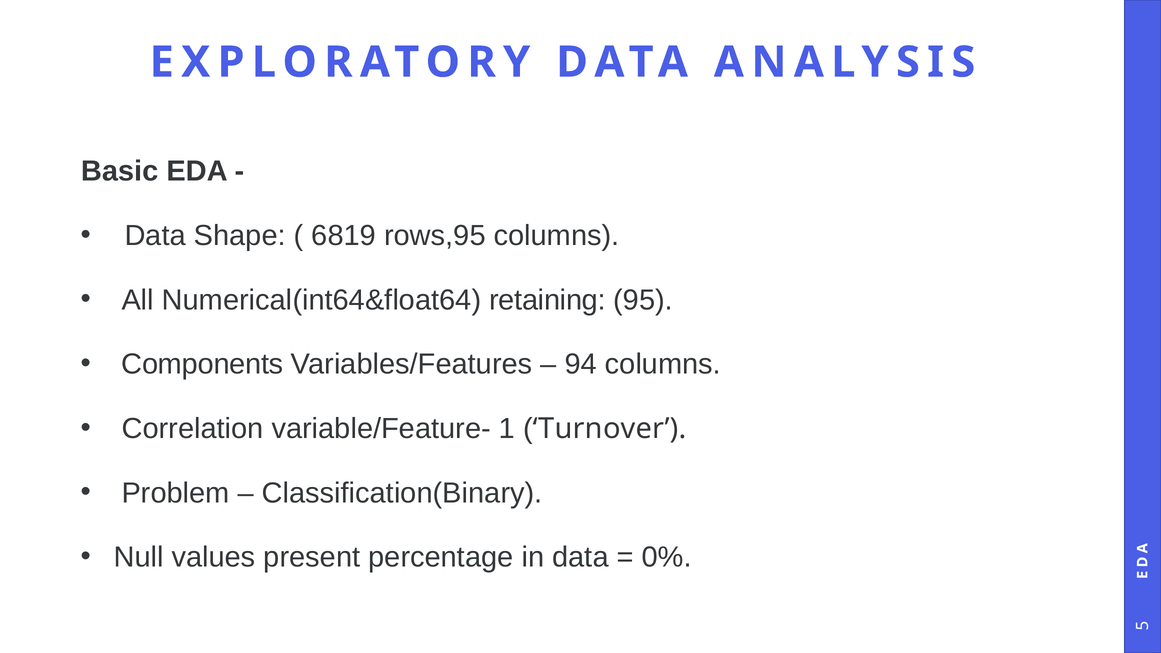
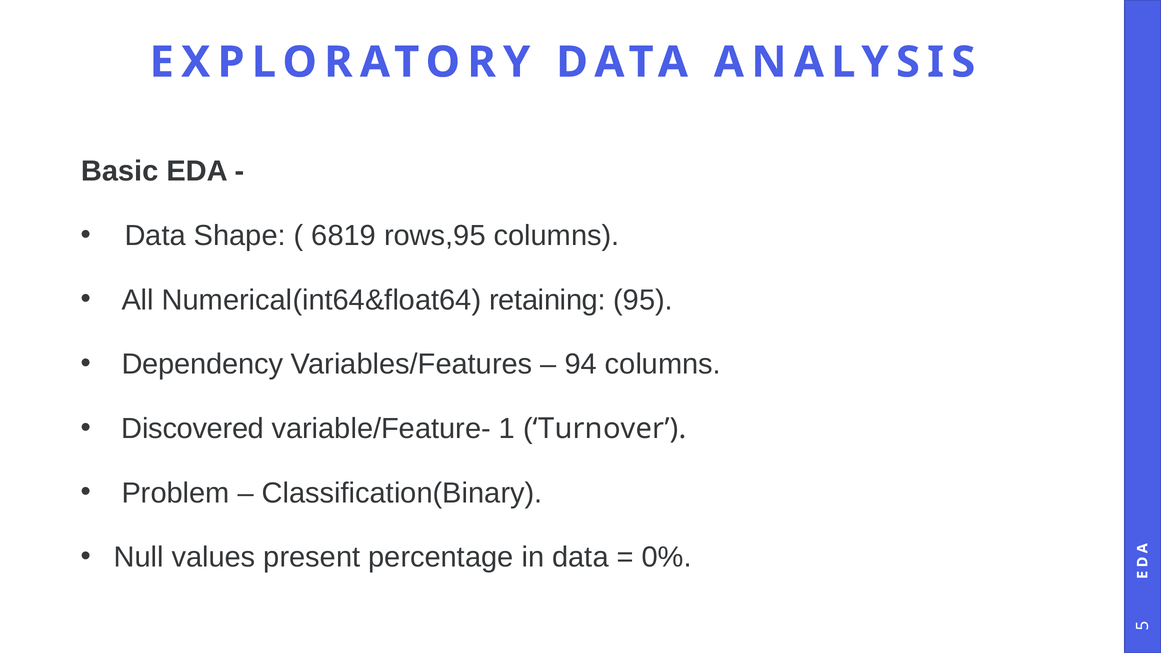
Components: Components -> Dependency (202, 364)
Correlation: Correlation -> Discovered (193, 429)
